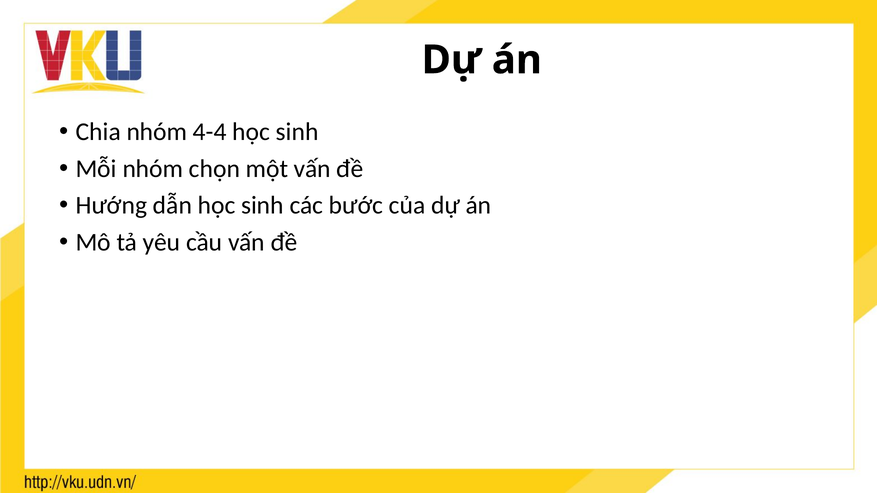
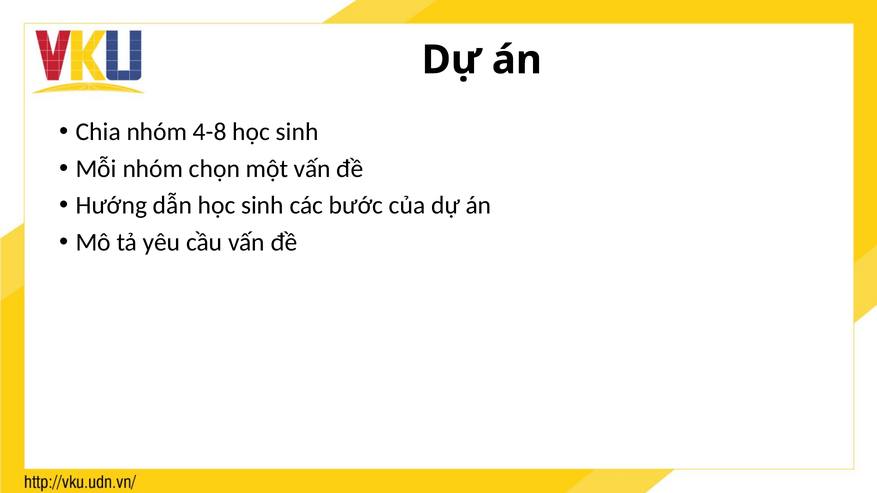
4-4: 4-4 -> 4-8 (210, 132)
